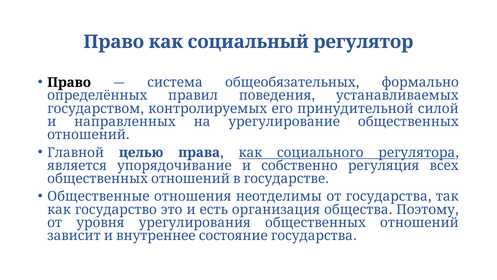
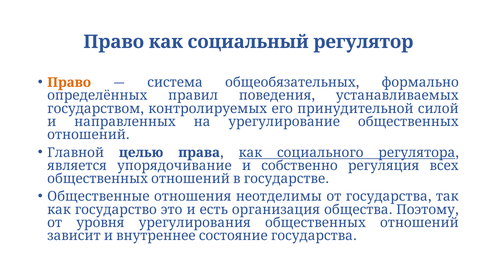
Право colour: black -> orange (69, 82)
